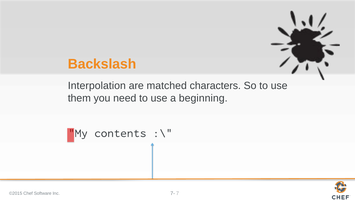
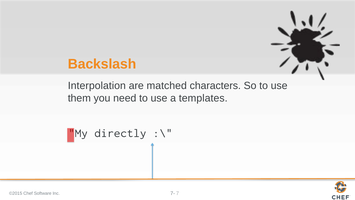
beginning: beginning -> templates (203, 98)
contents: contents -> directly (120, 133)
